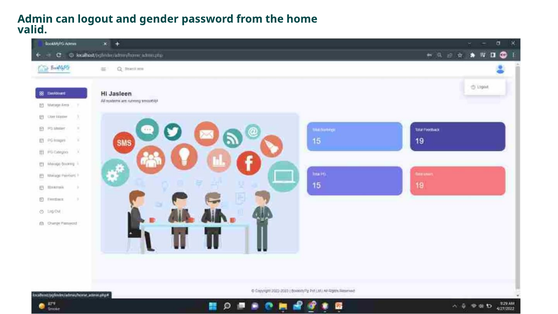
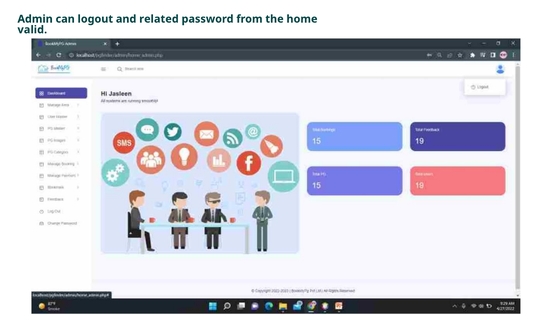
gender: gender -> related (159, 19)
